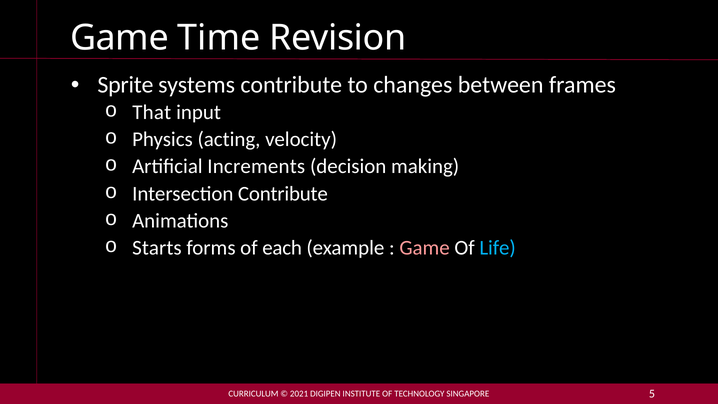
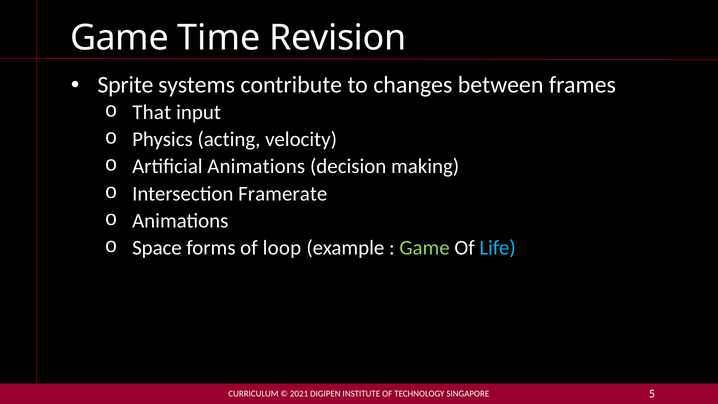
Artificial Increments: Increments -> Animations (256, 167)
Intersection Contribute: Contribute -> Framerate (283, 194)
Starts: Starts -> Space (157, 248)
each: each -> loop (282, 248)
Game colour: pink -> light green (425, 248)
